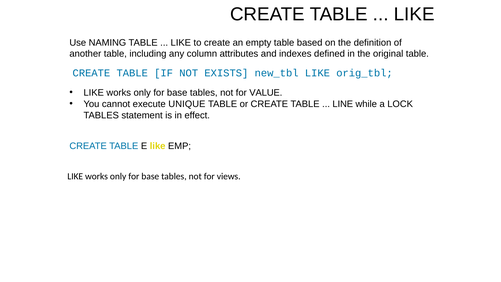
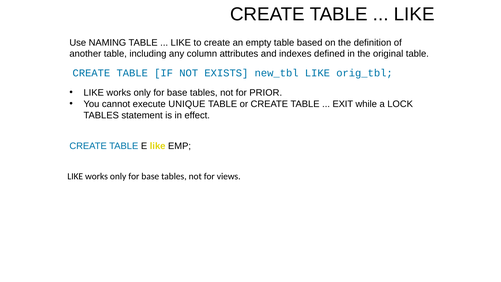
VALUE: VALUE -> PRIOR (266, 93)
LINE: LINE -> EXIT (343, 104)
